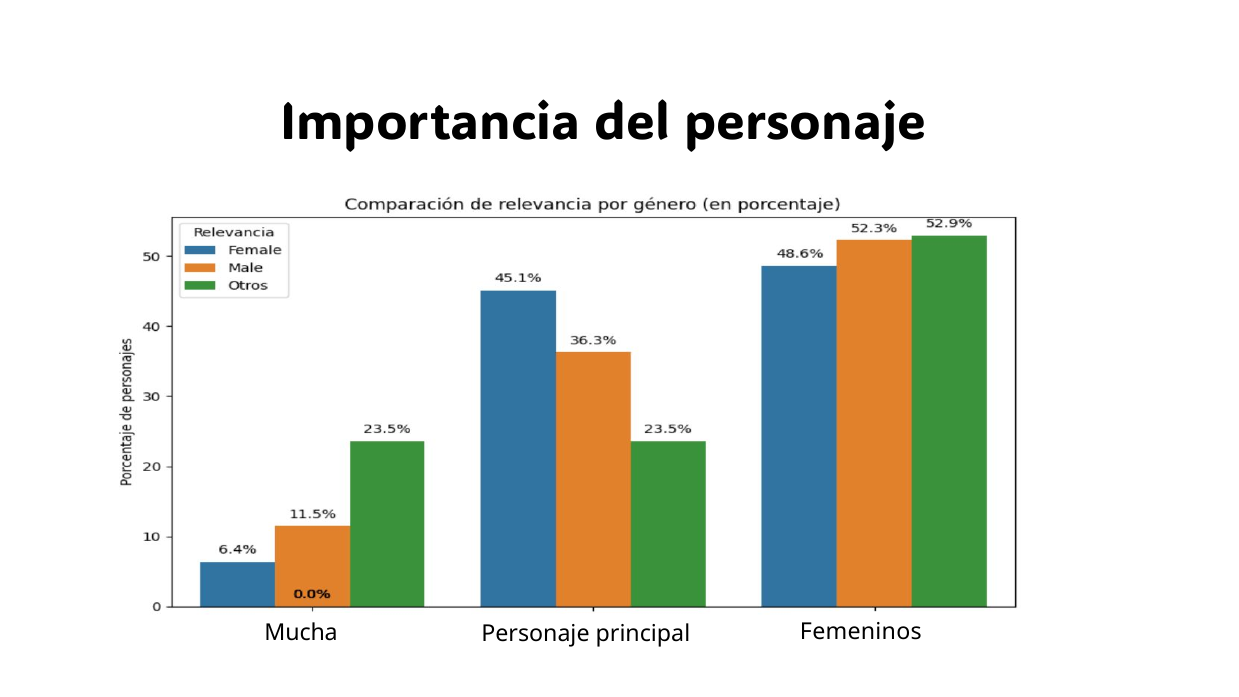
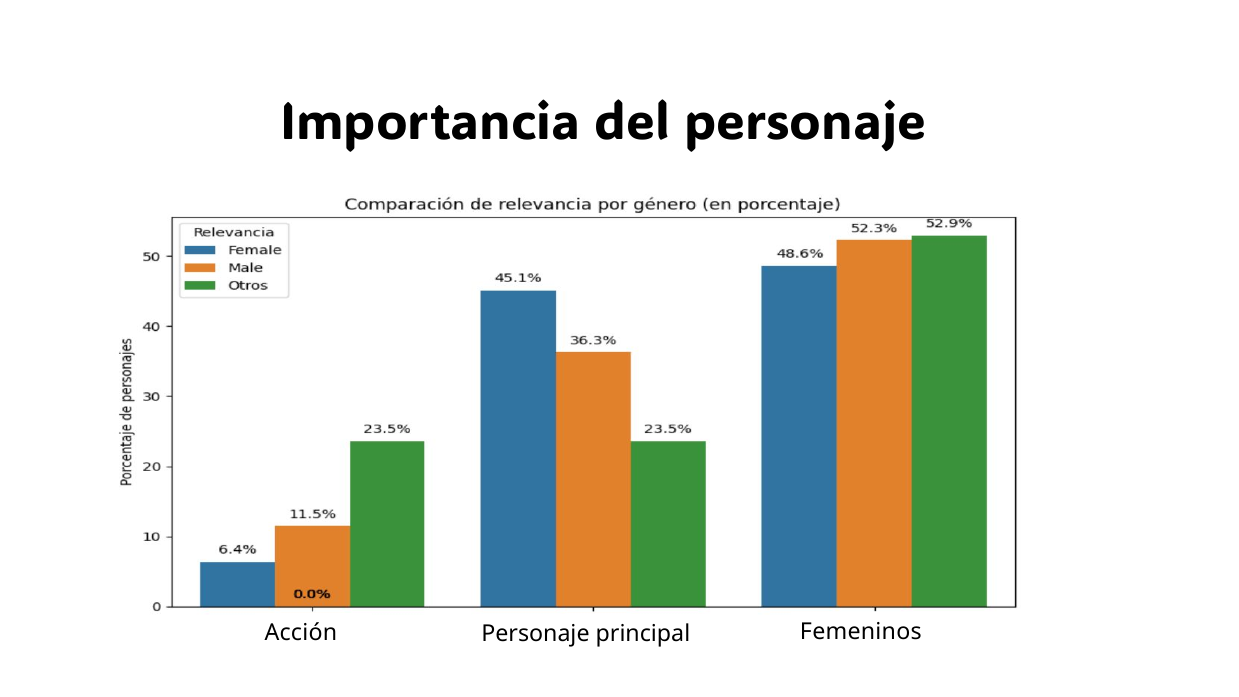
Mucha: Mucha -> Acción (301, 633)
